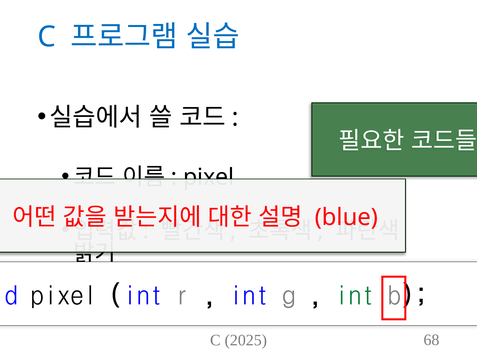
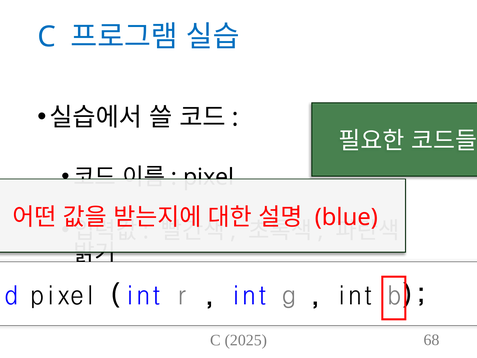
int colour: green -> black (355, 295)
